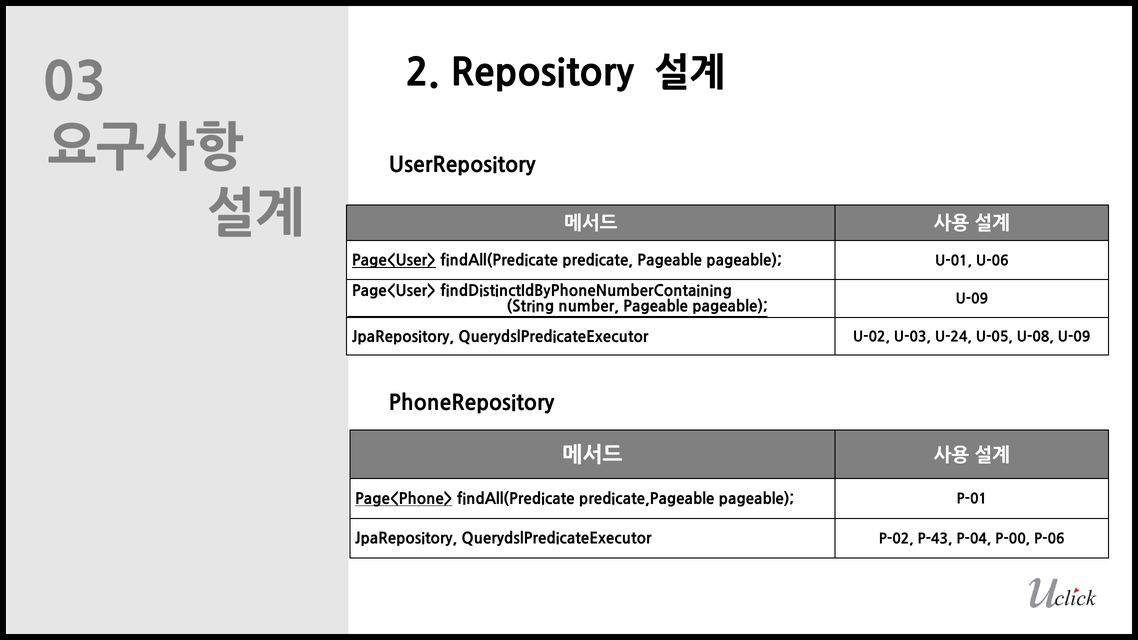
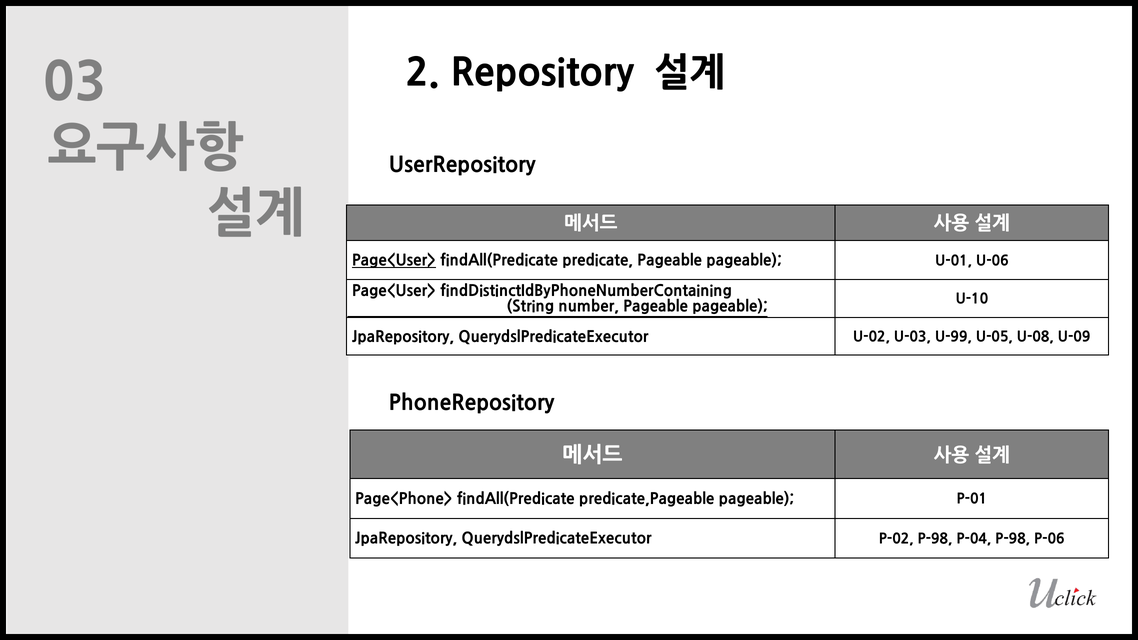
pageable U-09: U-09 -> U-10 (972, 299)
U-24: U-24 -> U-99 (953, 337)
Page<Phone> underline: present -> none (404, 499)
P-02 P-43: P-43 -> P-98 (935, 539)
P-04 P-00: P-00 -> P-98 (1013, 539)
